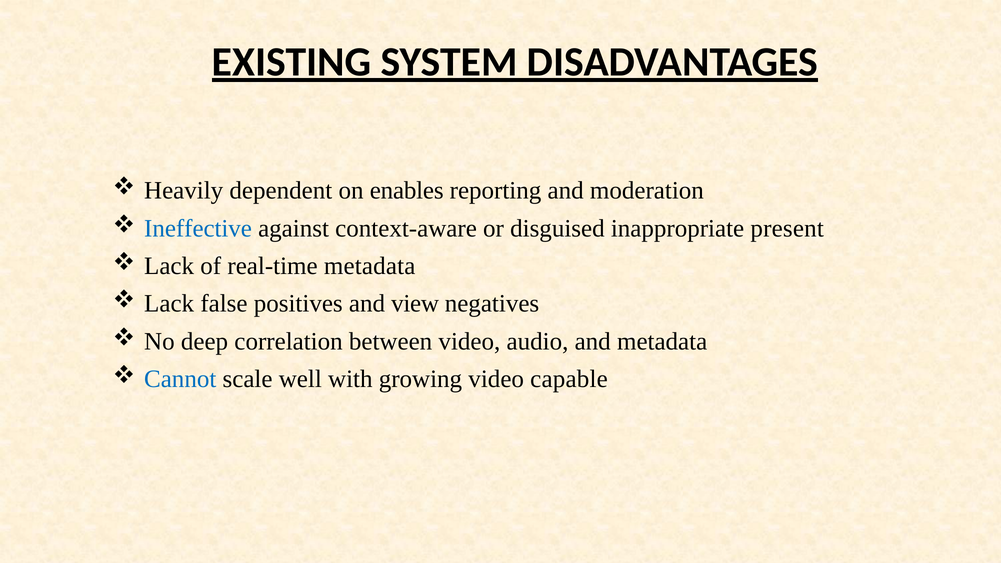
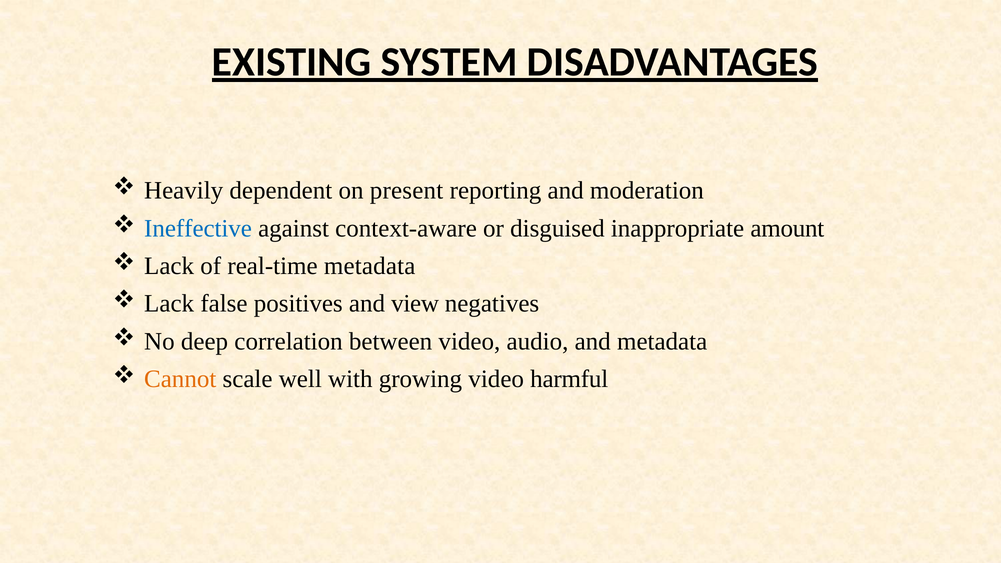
enables: enables -> present (407, 191)
present: present -> amount (787, 228)
Cannot colour: blue -> orange (180, 379)
capable: capable -> harmful (569, 379)
